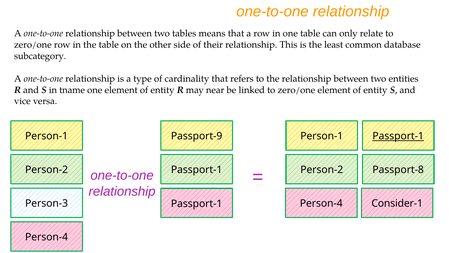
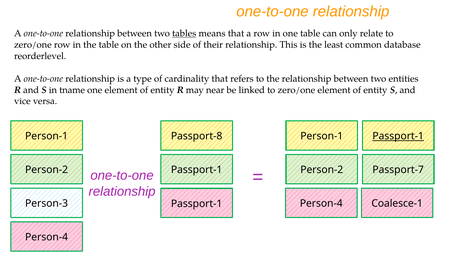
tables underline: none -> present (184, 33)
subcategory: subcategory -> reorderlevel (40, 56)
Passport-9: Passport-9 -> Passport-8 (197, 136)
Passport-8: Passport-8 -> Passport-7 (398, 170)
Consider-1: Consider-1 -> Coalesce-1 (397, 203)
